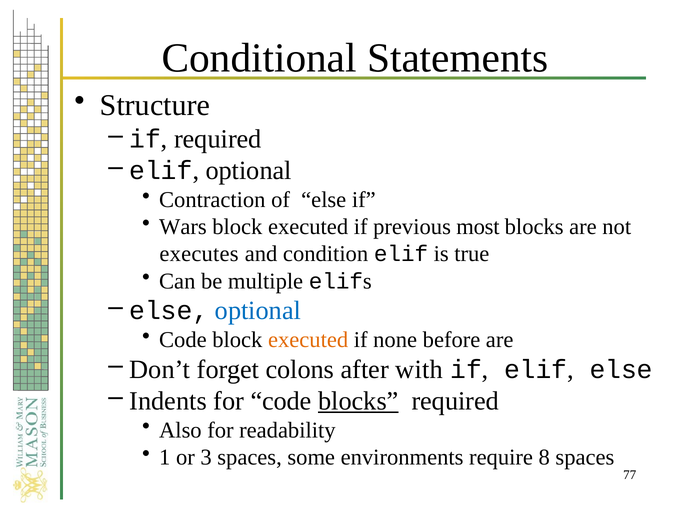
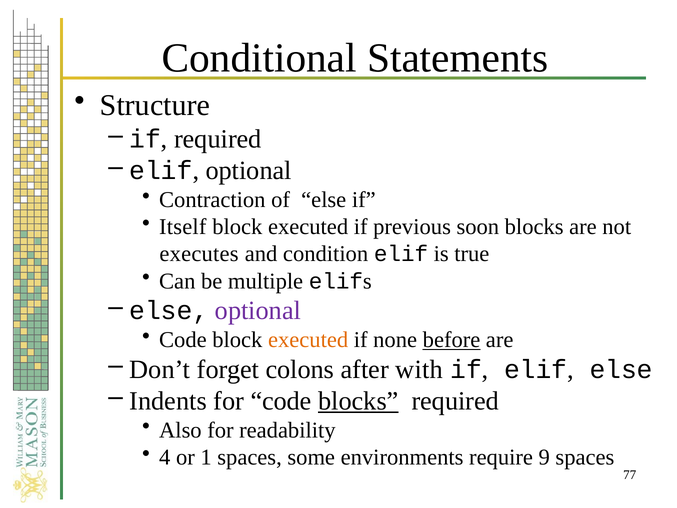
Wars: Wars -> Itself (183, 227)
most: most -> soon (478, 227)
optional colour: blue -> purple (258, 311)
before underline: none -> present (452, 340)
1: 1 -> 4 (165, 457)
3: 3 -> 1 (206, 457)
8: 8 -> 9 (544, 457)
